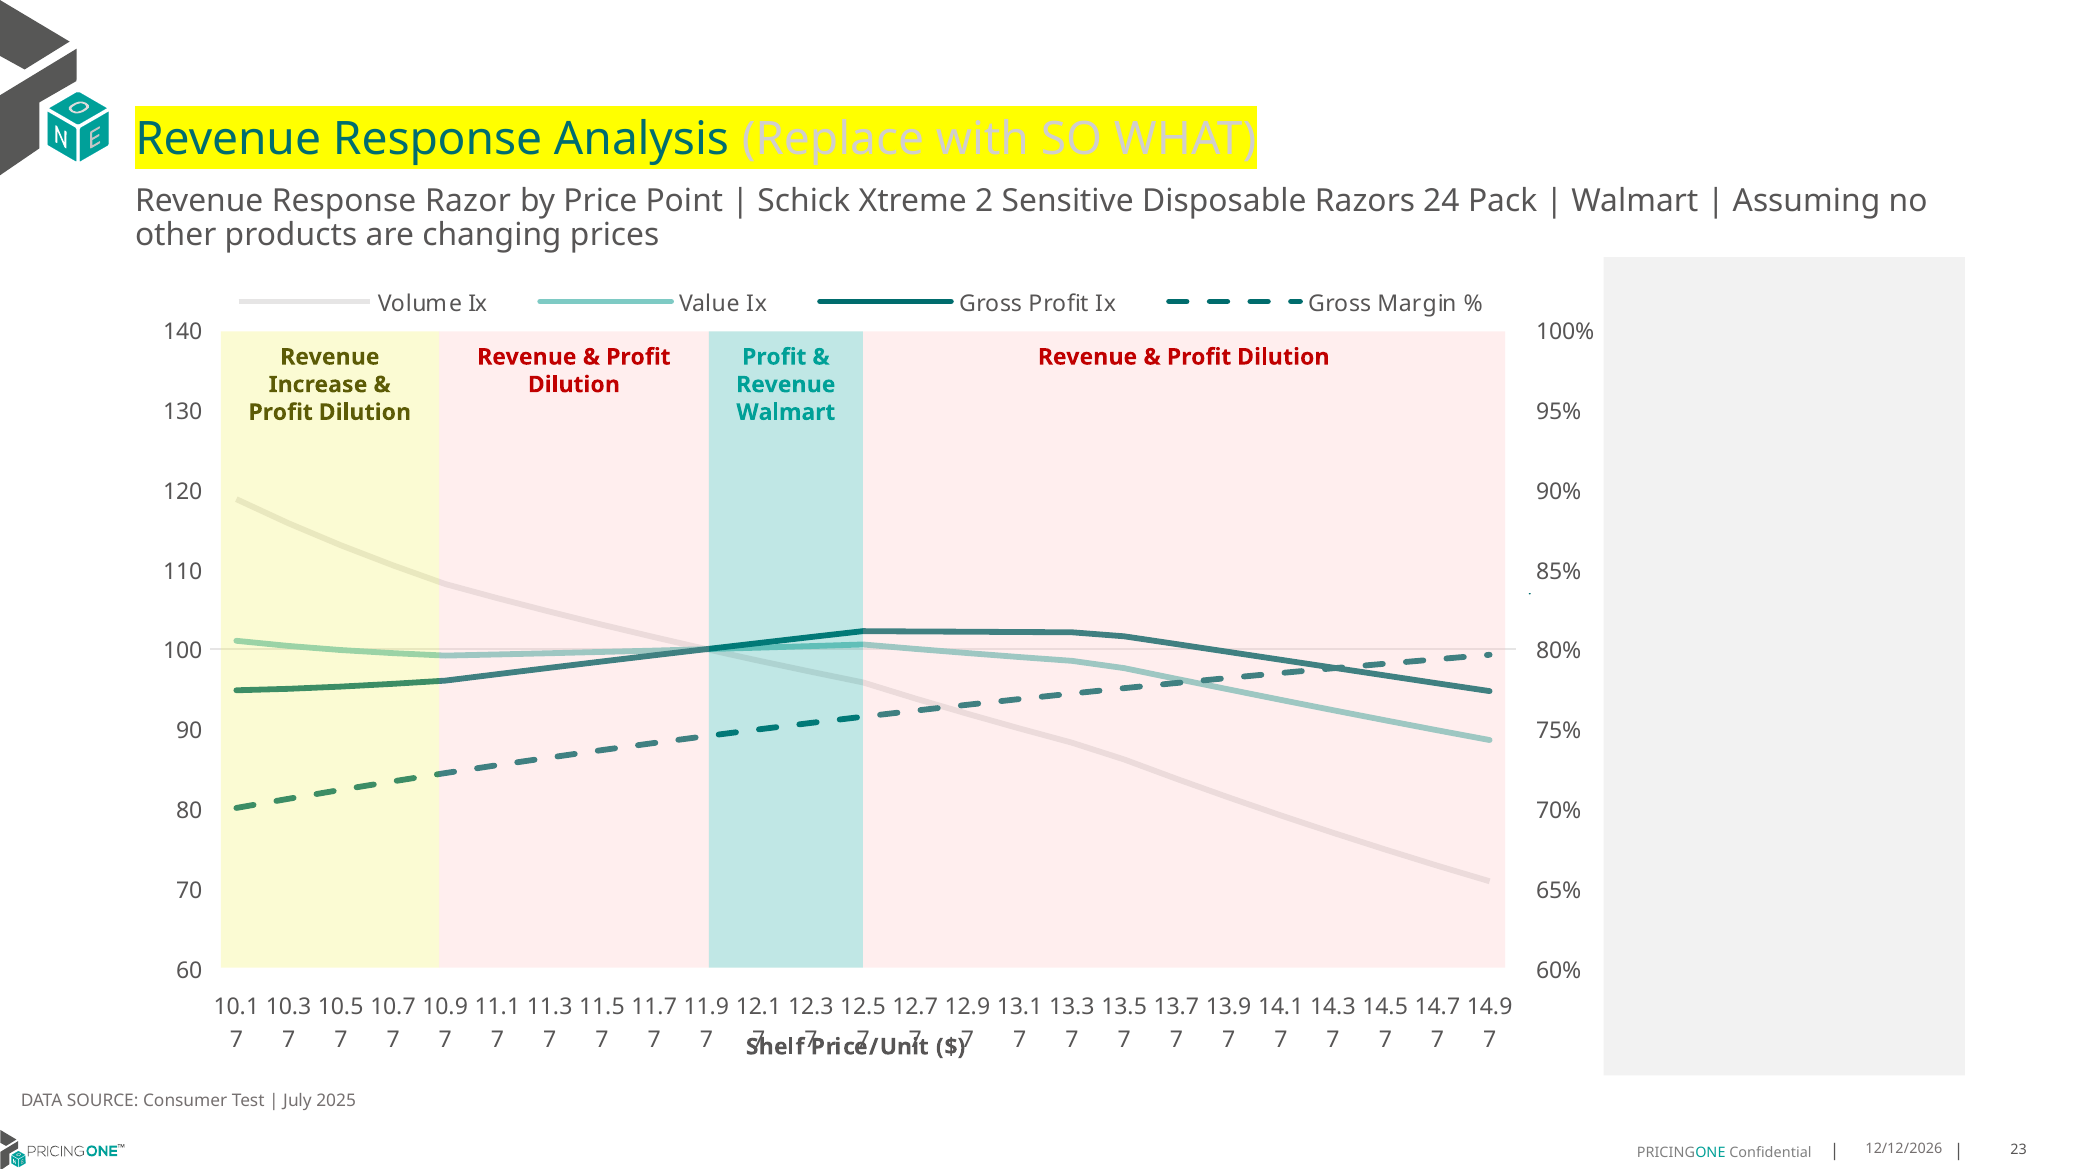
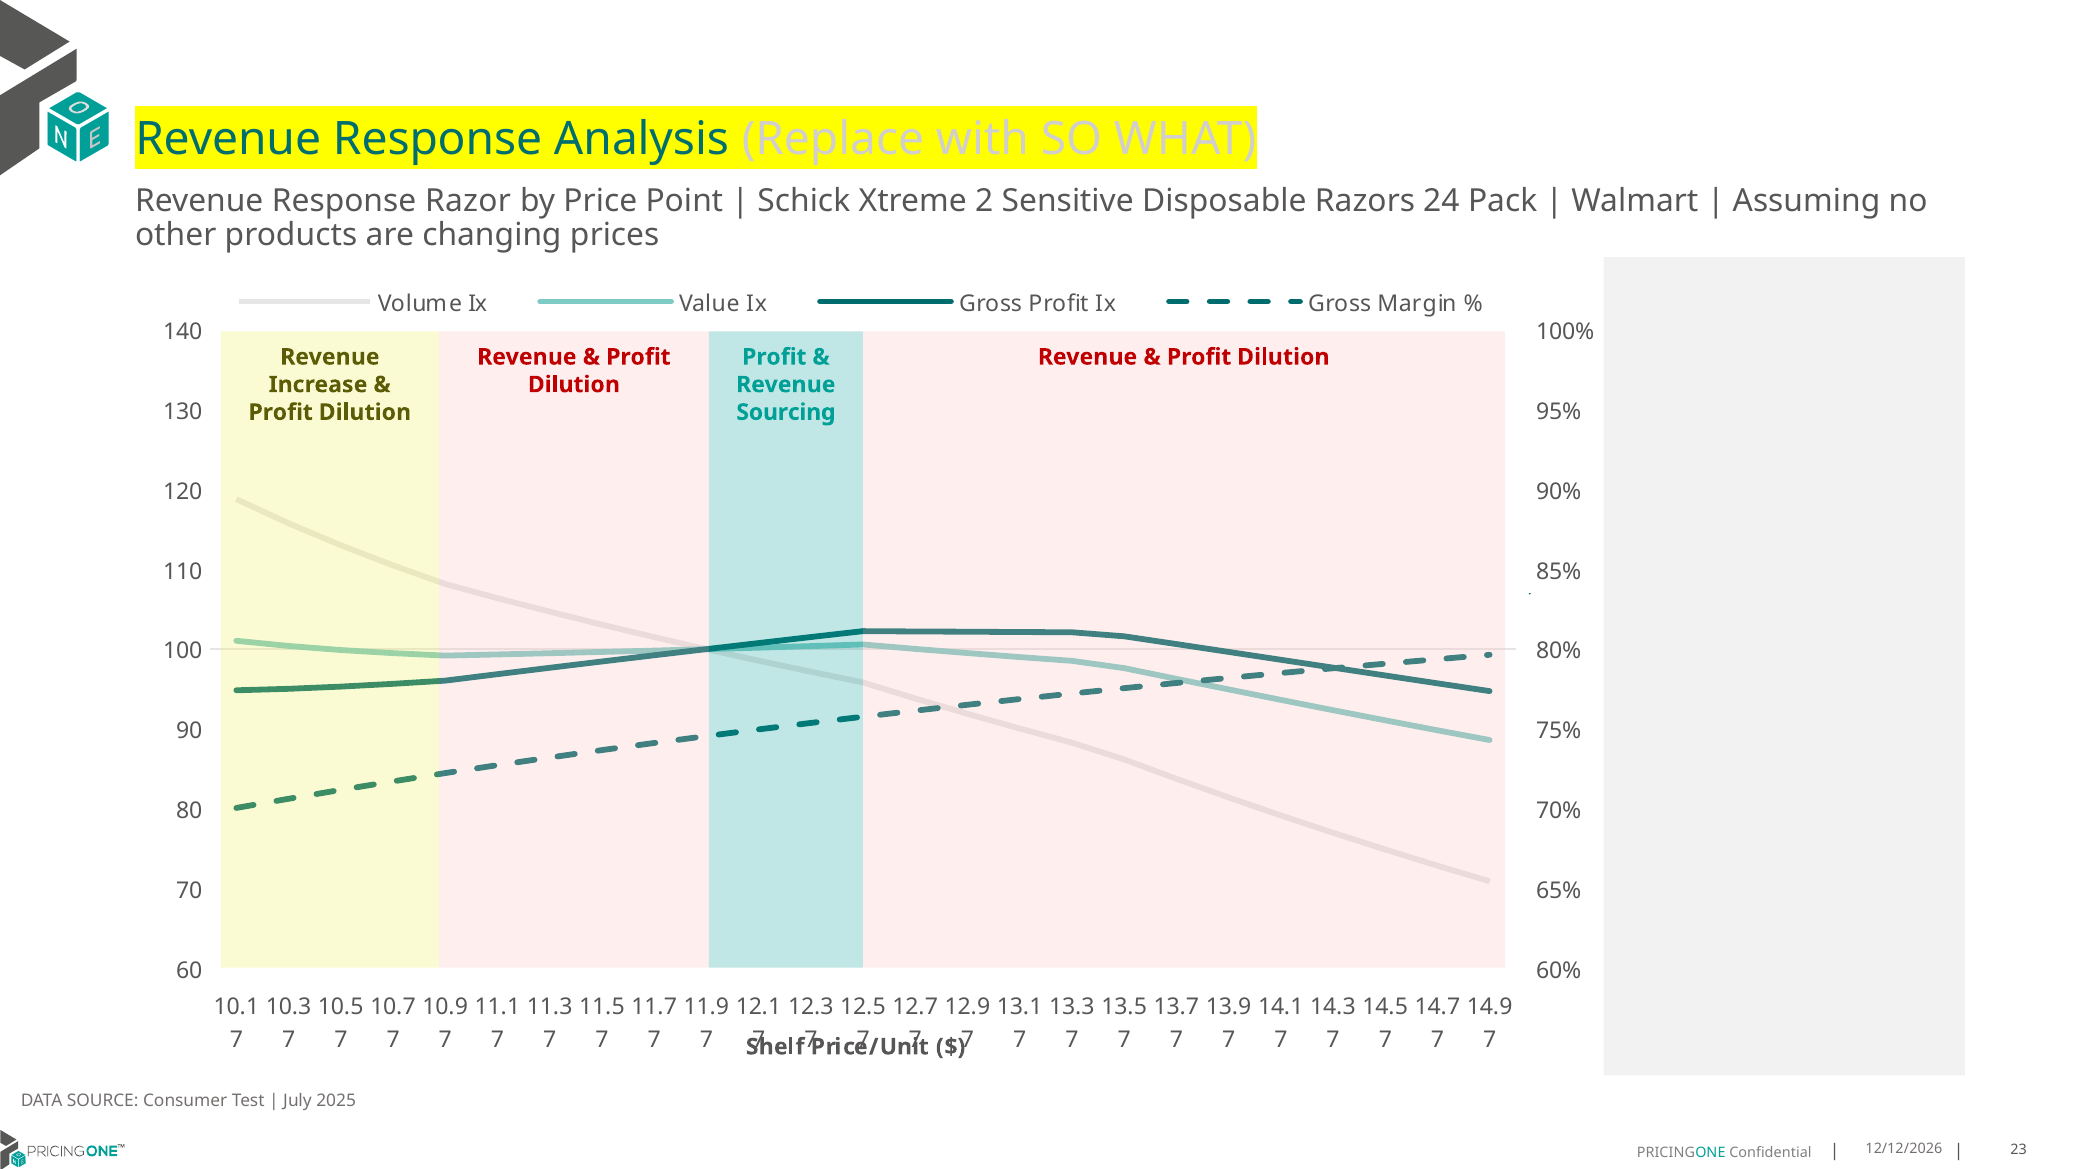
Walmart: Walmart -> Sourcing (786, 412)
